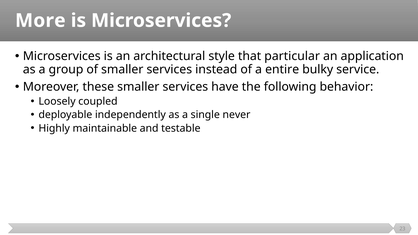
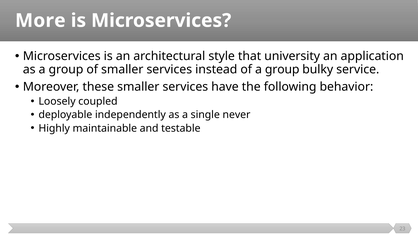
particular: particular -> university (292, 56)
of a entire: entire -> group (282, 69)
